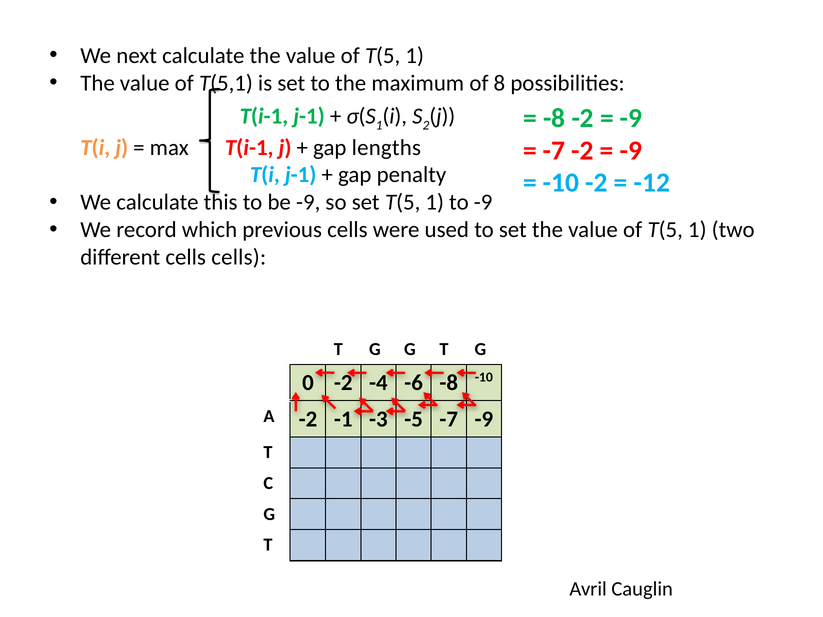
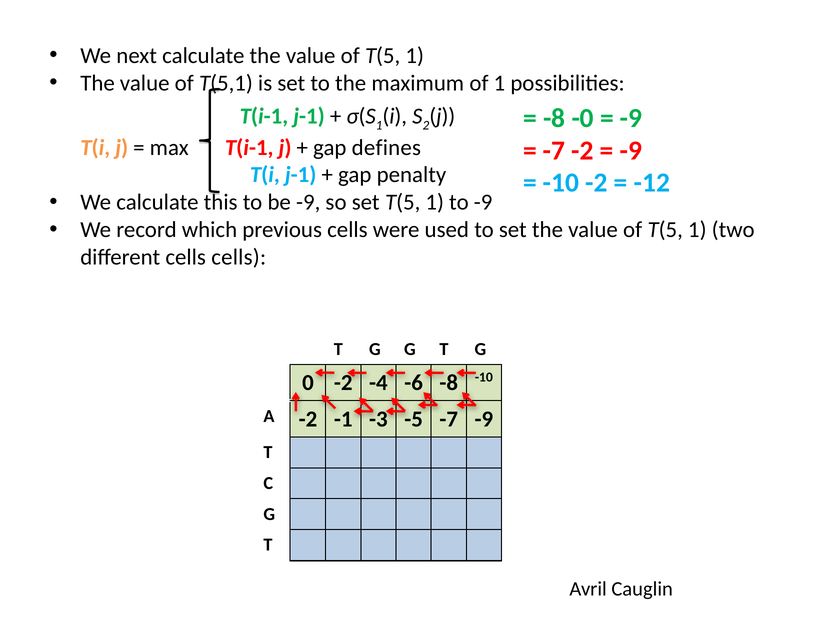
of 8: 8 -> 1 (499, 83)
-8 -2: -2 -> -0 (583, 118)
lengths: lengths -> defines (386, 148)
